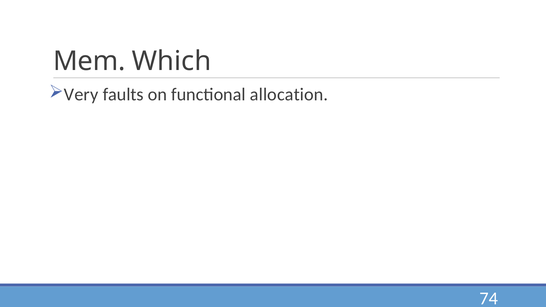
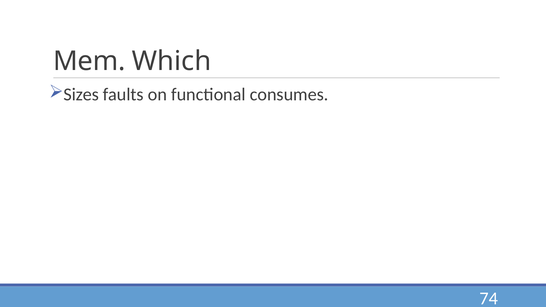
Very: Very -> Sizes (81, 94)
allocation: allocation -> consumes (289, 94)
